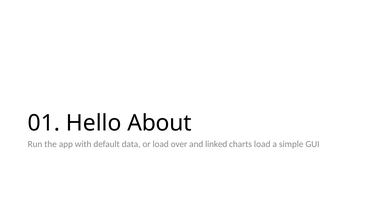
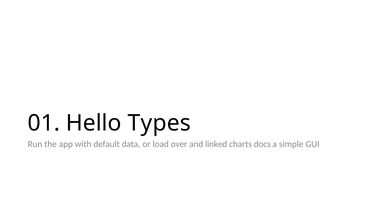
About: About -> Types (159, 123)
charts load: load -> docs (262, 144)
